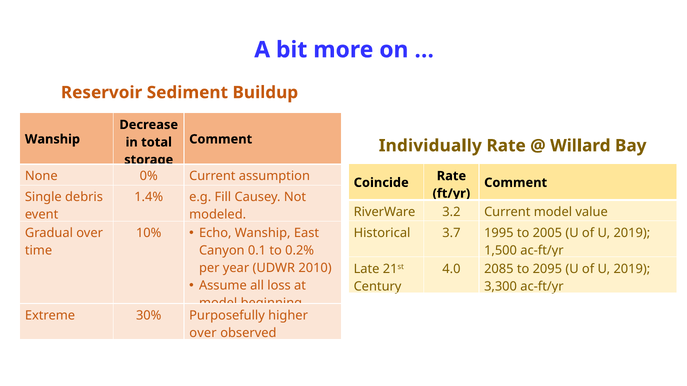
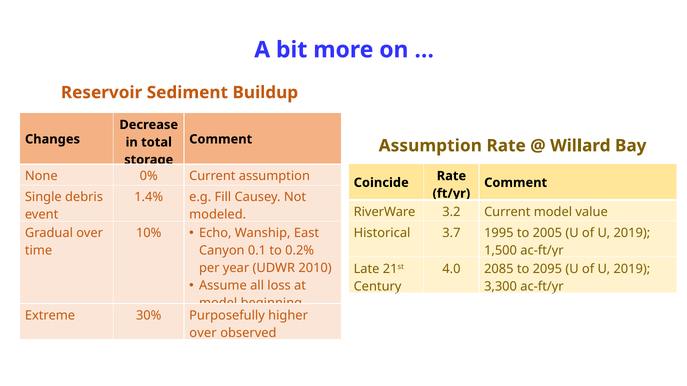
Wanship: Wanship -> Changes (52, 139)
Individually: Individually -> Assumption (430, 146)
